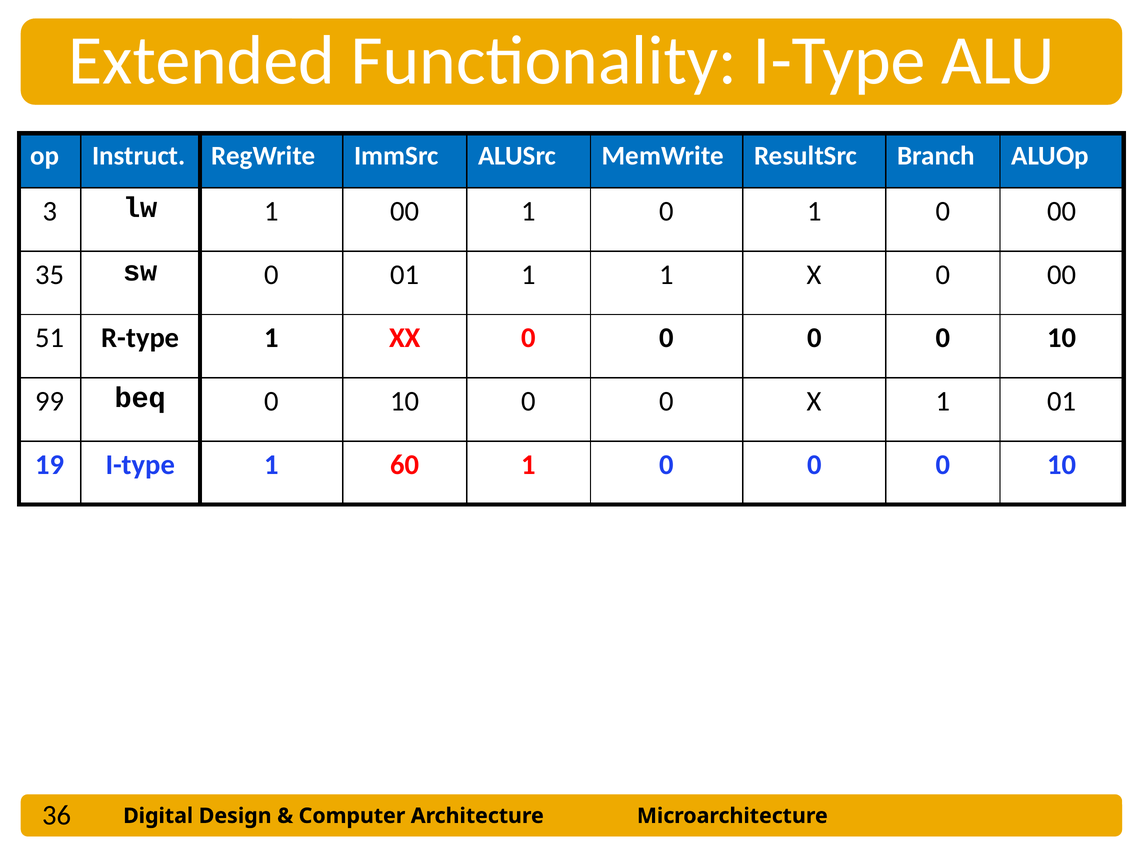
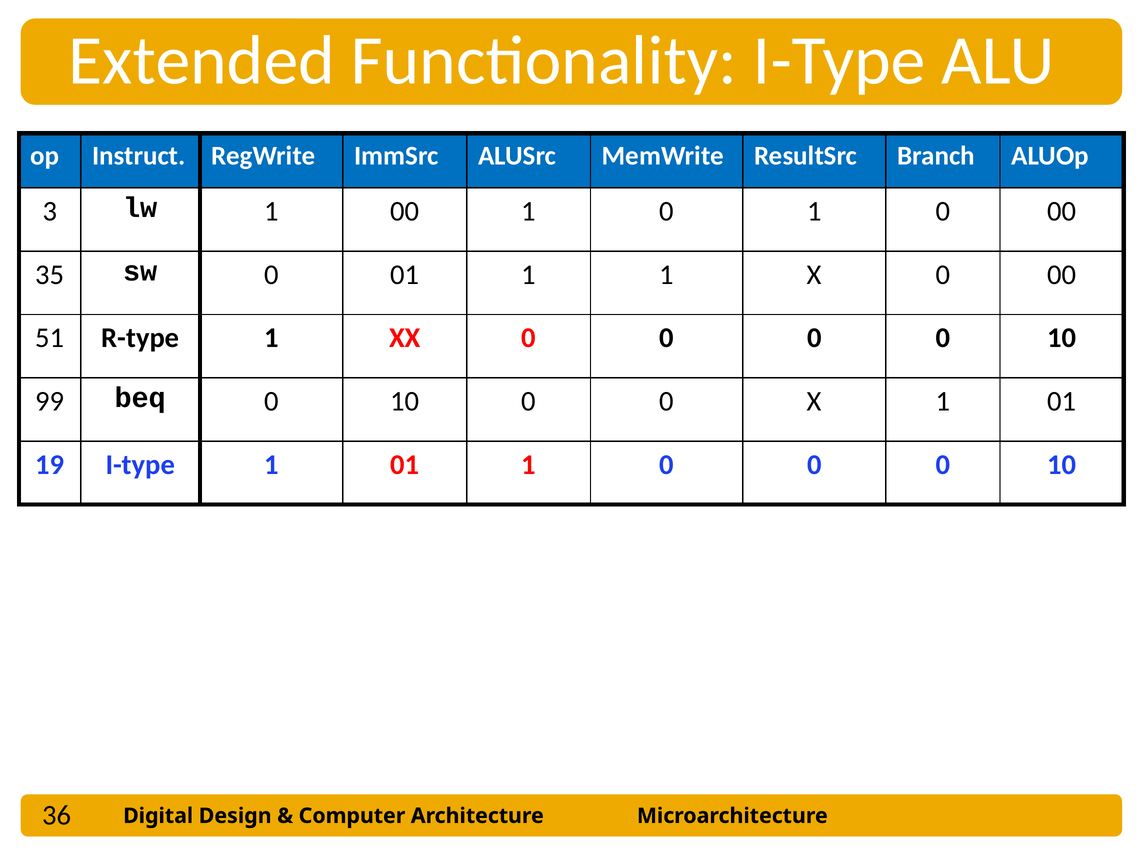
I-type 1 60: 60 -> 01 (405, 465)
